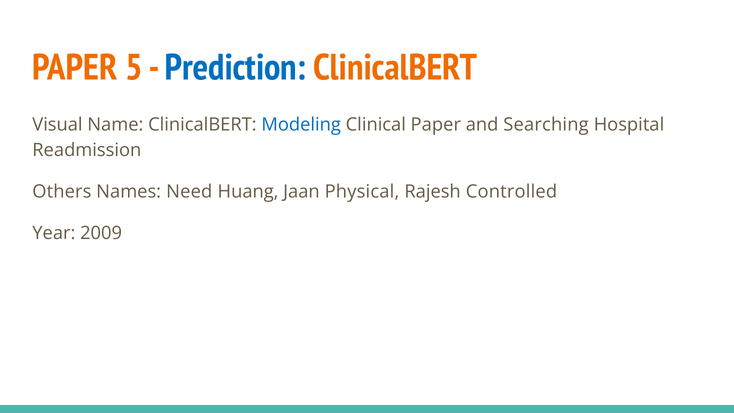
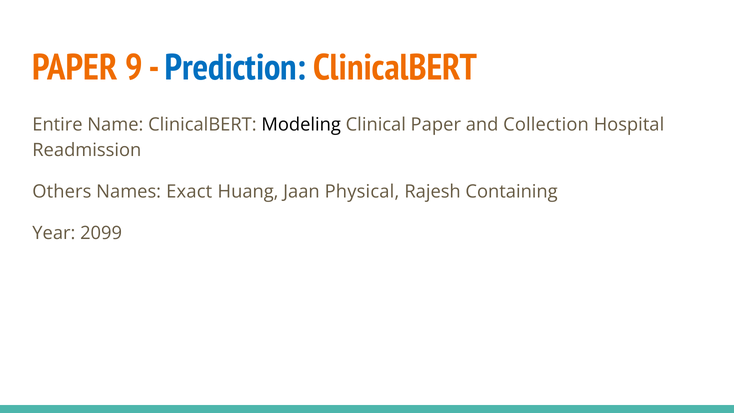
5: 5 -> 9 (134, 68)
Visual: Visual -> Entire (57, 125)
Modeling colour: blue -> black (301, 125)
Searching: Searching -> Collection (546, 125)
Need: Need -> Exact (189, 192)
Controlled: Controlled -> Containing (512, 192)
2009: 2009 -> 2099 (101, 233)
